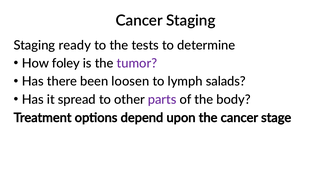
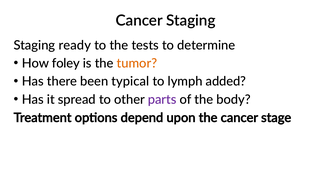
tumor colour: purple -> orange (137, 63)
loosen: loosen -> typical (130, 81)
salads: salads -> added (226, 81)
